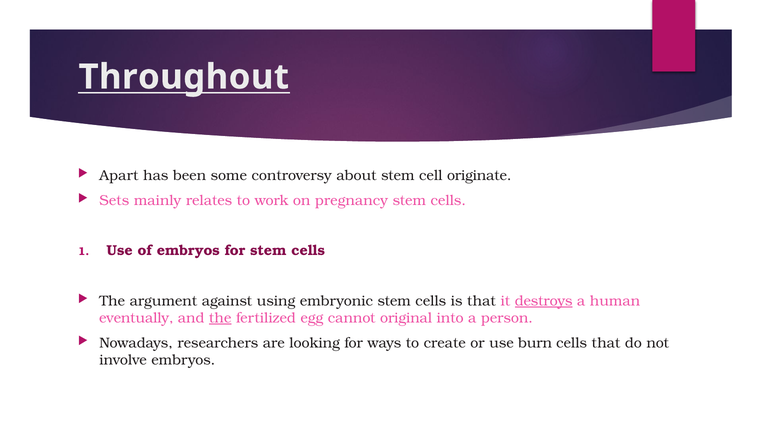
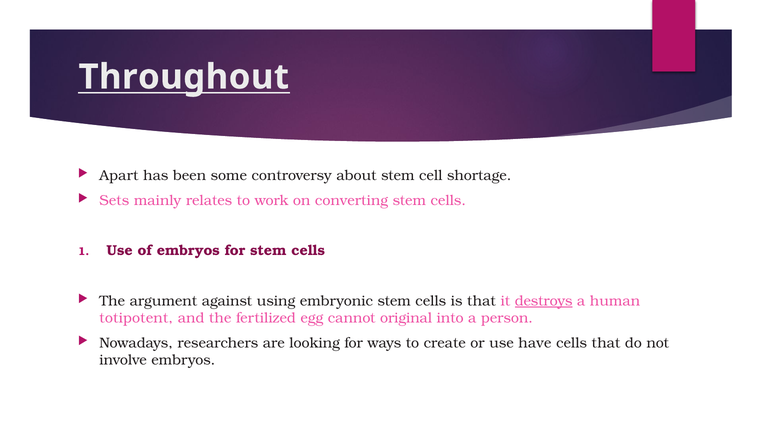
originate: originate -> shortage (479, 175)
pregnancy: pregnancy -> converting (352, 200)
eventually: eventually -> totipotent (136, 318)
the underline: present -> none (220, 318)
burn: burn -> have (535, 343)
